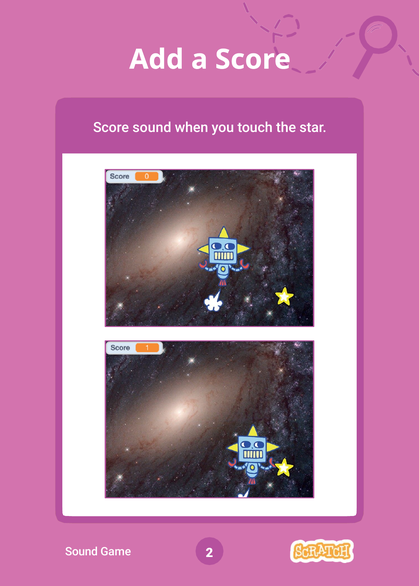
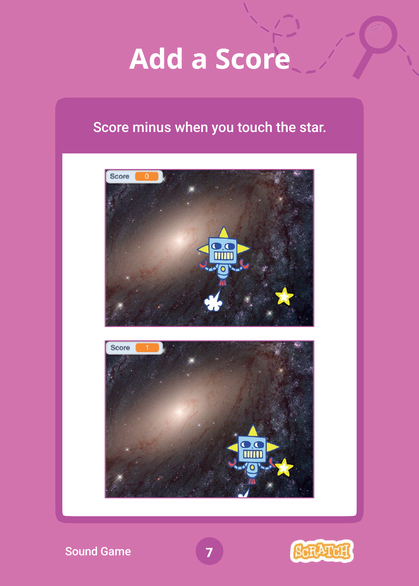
Score sound: sound -> minus (152, 128)
2: 2 -> 7 (209, 554)
